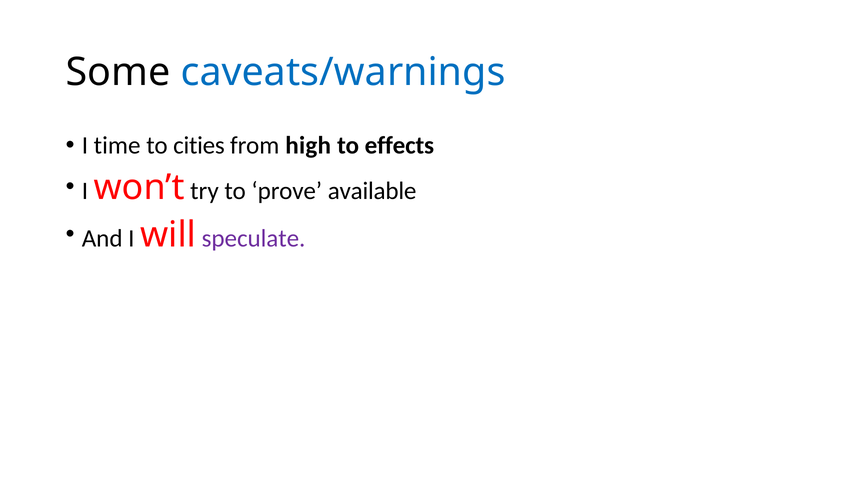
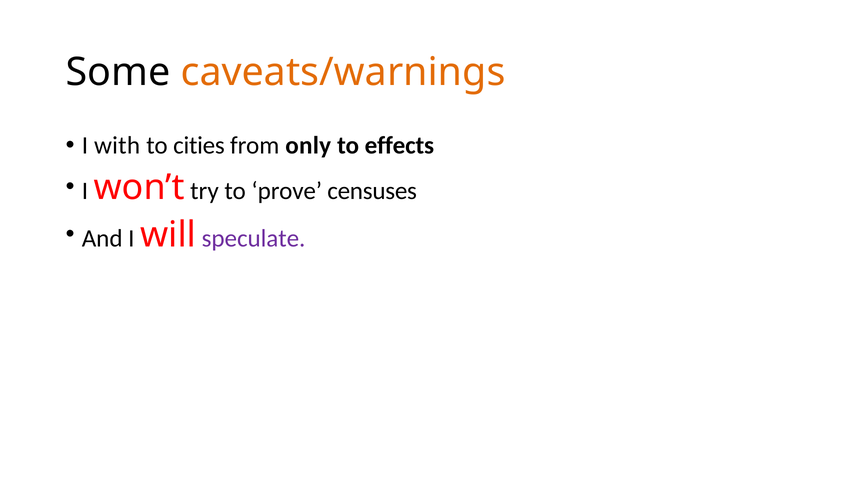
caveats/warnings colour: blue -> orange (343, 72)
time: time -> with (117, 146)
high: high -> only (308, 146)
available: available -> censuses (372, 191)
